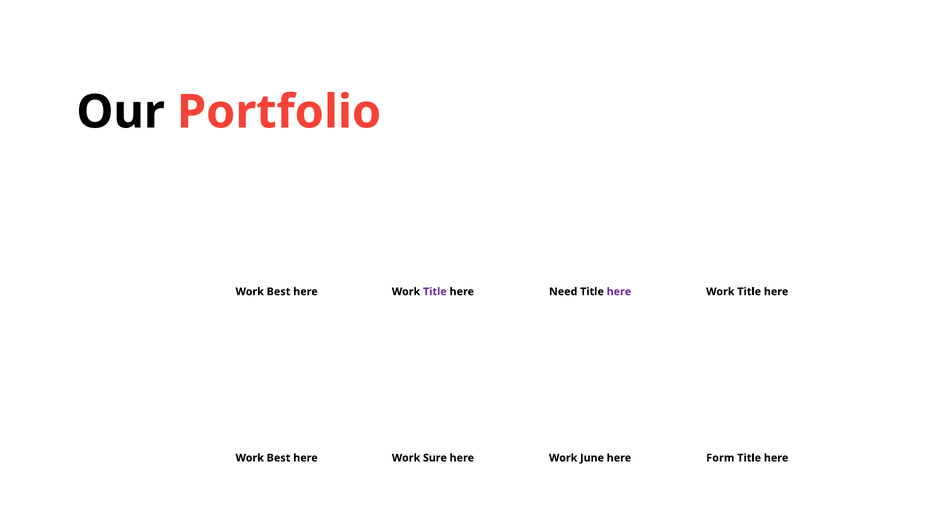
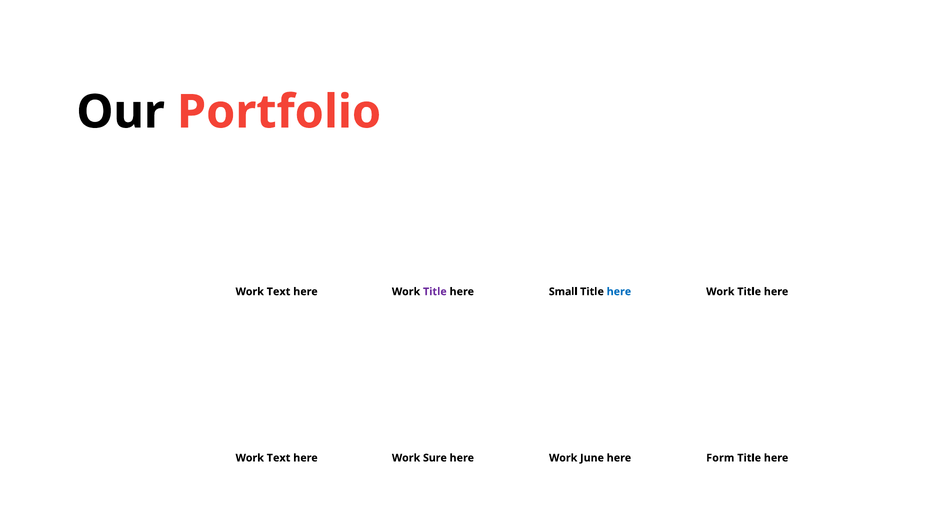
Best: Best -> Text (279, 292)
Need: Need -> Small (563, 292)
here colour: purple -> blue (619, 292)
Best: Best -> Text (279, 458)
